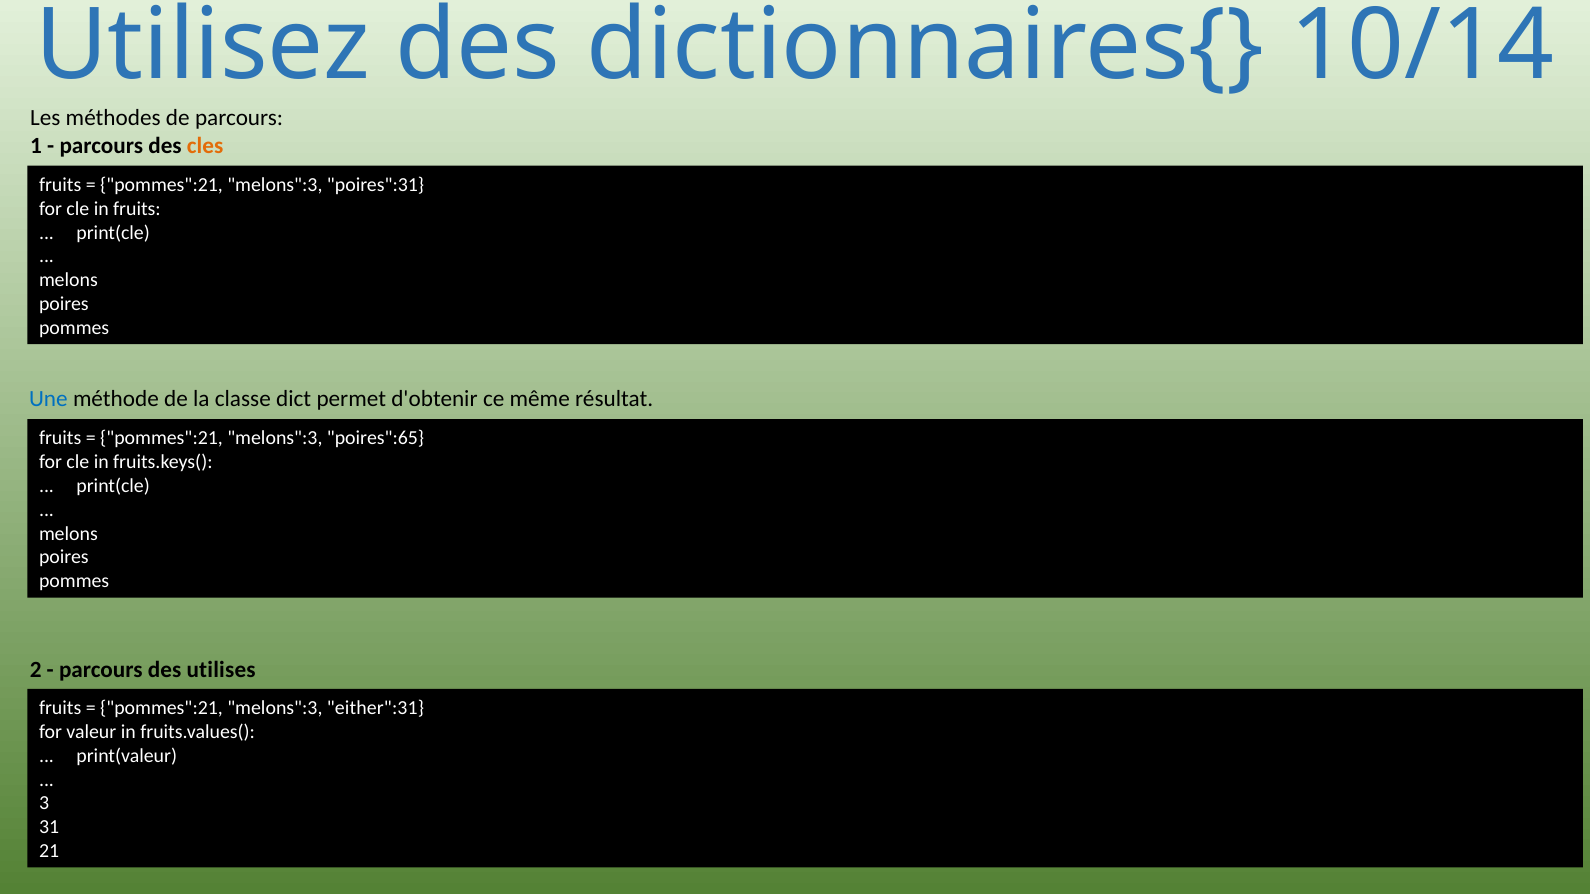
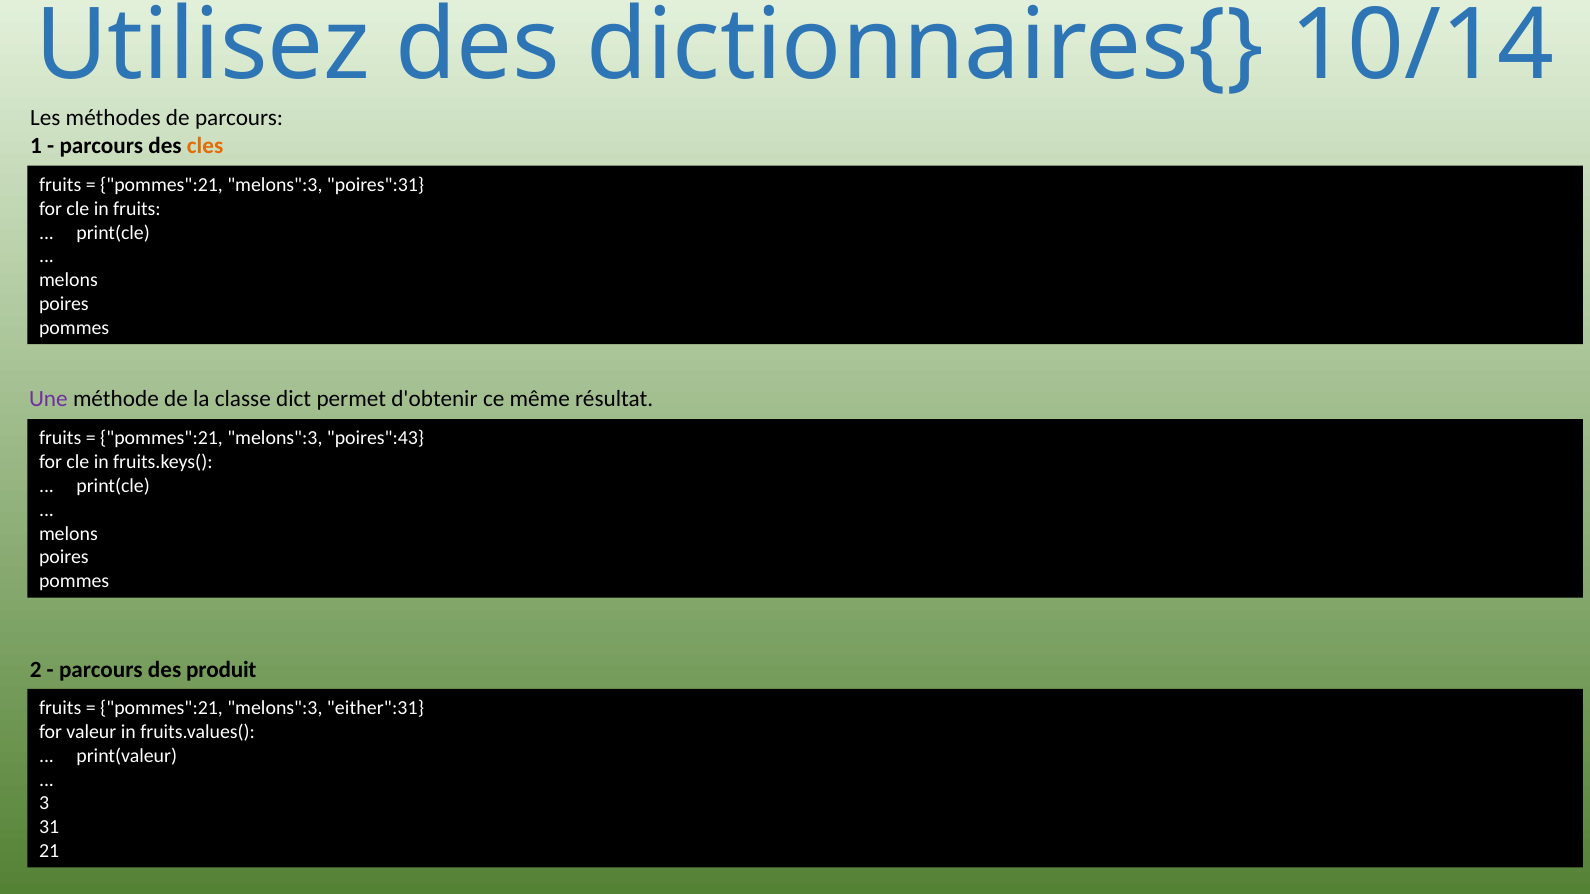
Une colour: blue -> purple (48, 399)
poires":65: poires":65 -> poires":43 (376, 438)
utilises: utilises -> produit (221, 671)
